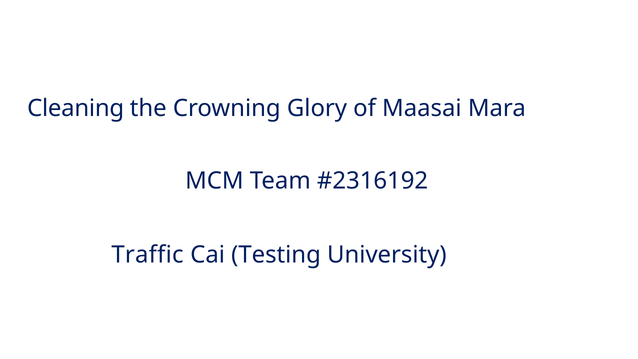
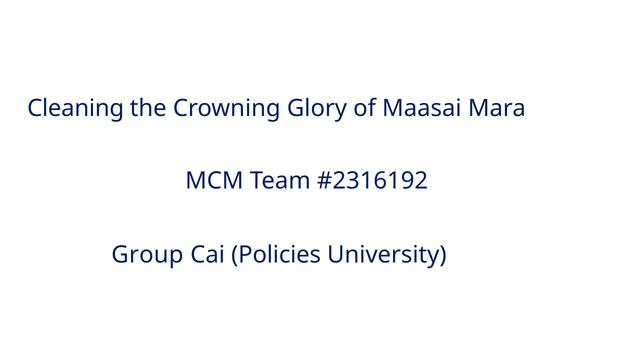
Traffic: Traffic -> Group (147, 255)
Testing: Testing -> Policies (276, 255)
